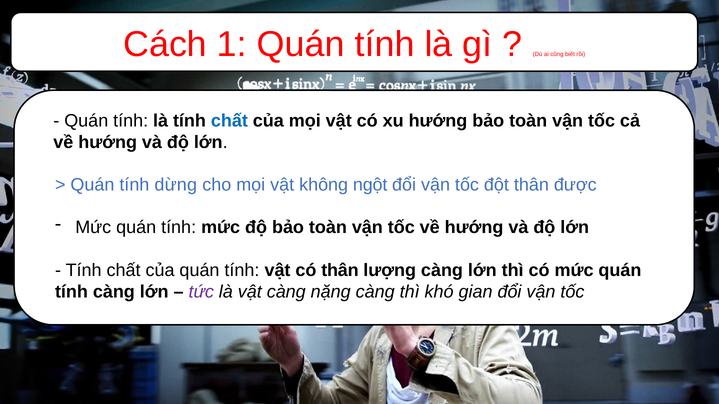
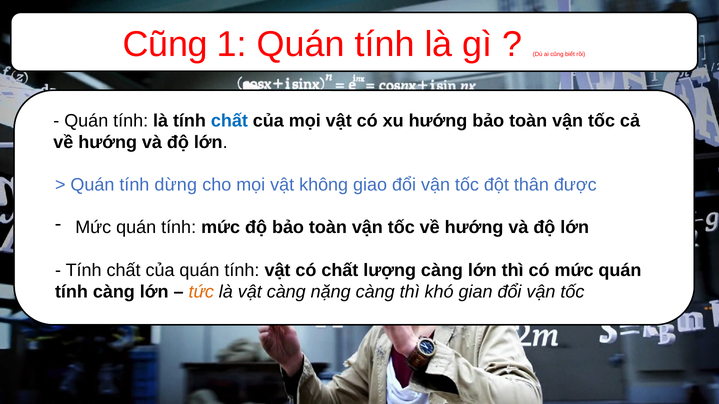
Cách: Cách -> Cũng (165, 44)
ngột: ngột -> giao (370, 185)
có thân: thân -> chất (340, 271)
tức colour: purple -> orange (201, 292)
